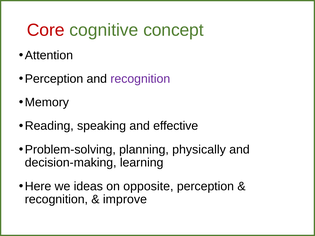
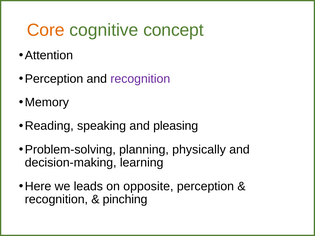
Core colour: red -> orange (46, 30)
effective: effective -> pleasing (176, 126)
ideas: ideas -> leads (88, 186)
improve: improve -> pinching (125, 200)
